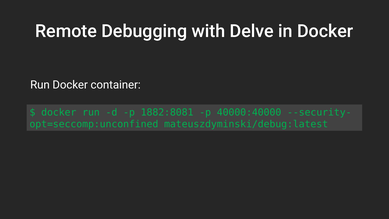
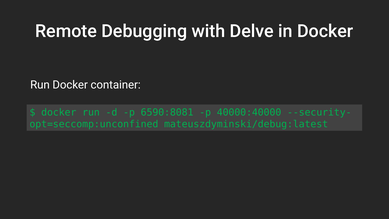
1882:8081: 1882:8081 -> 6590:8081 (167, 112)
